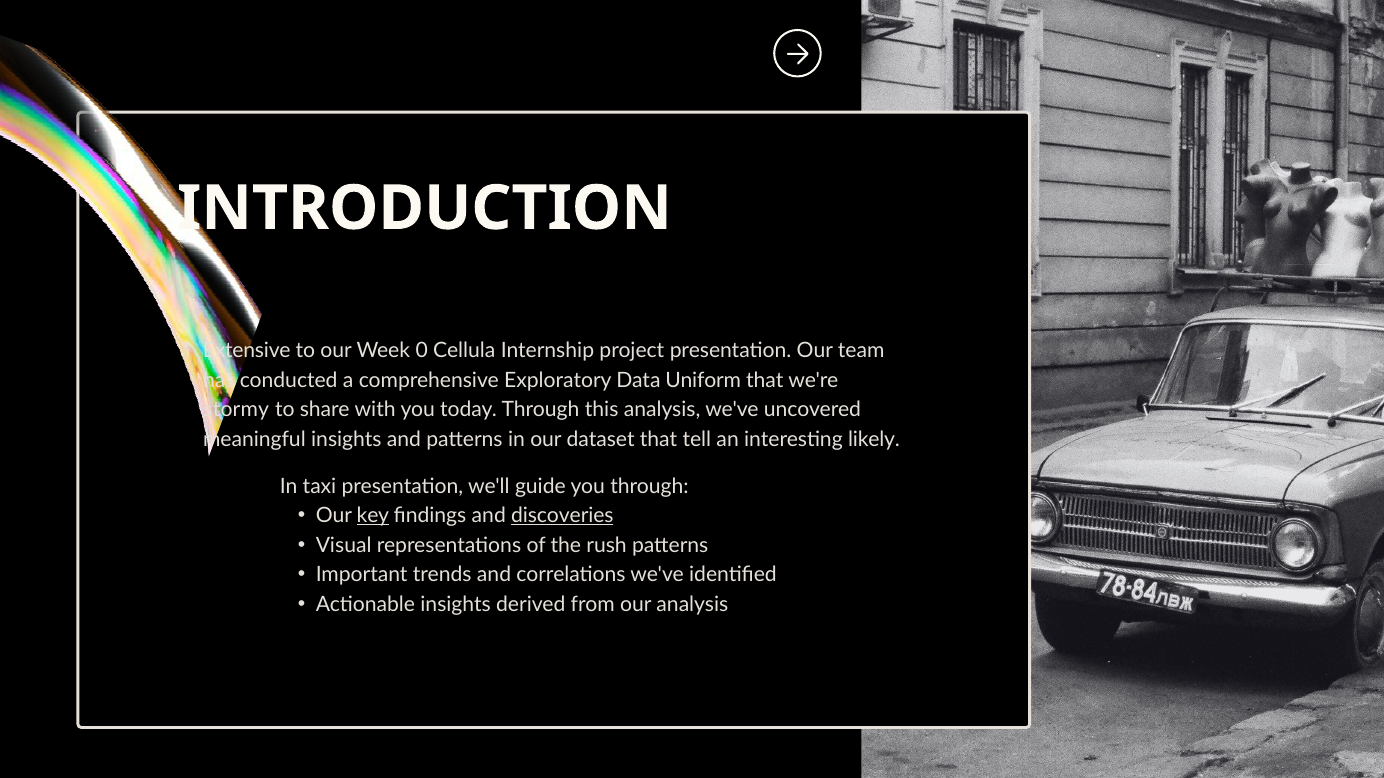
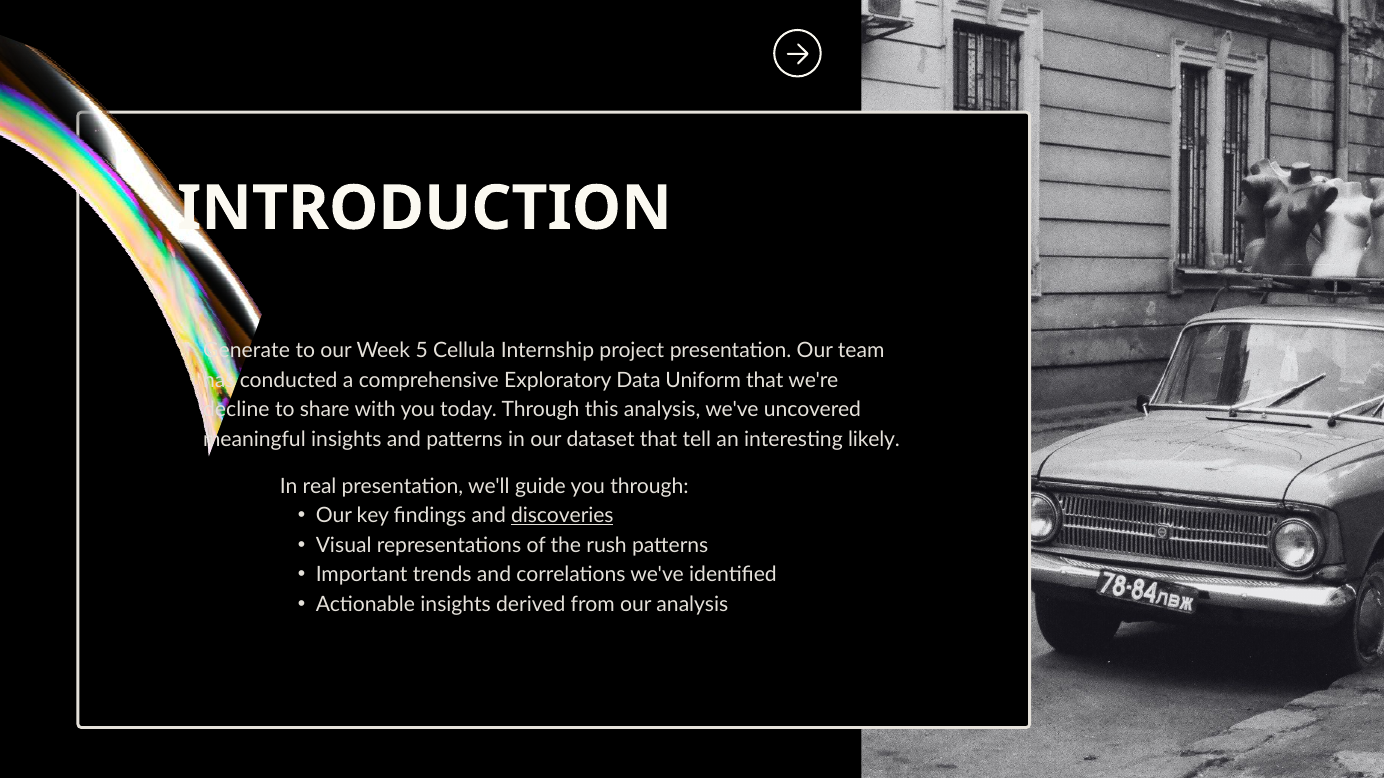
Extensive: Extensive -> Generate (247, 351)
0: 0 -> 5 (422, 351)
stormy: stormy -> decline (236, 410)
taxi: taxi -> real (320, 486)
key underline: present -> none (373, 516)
